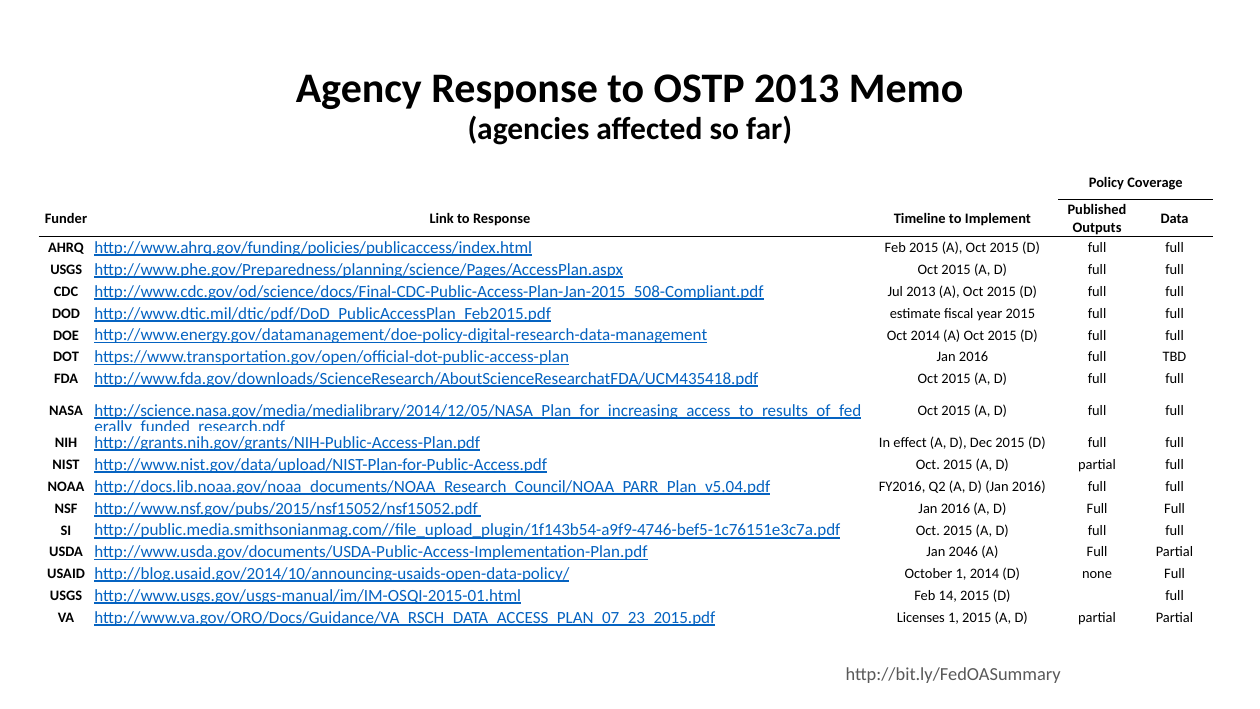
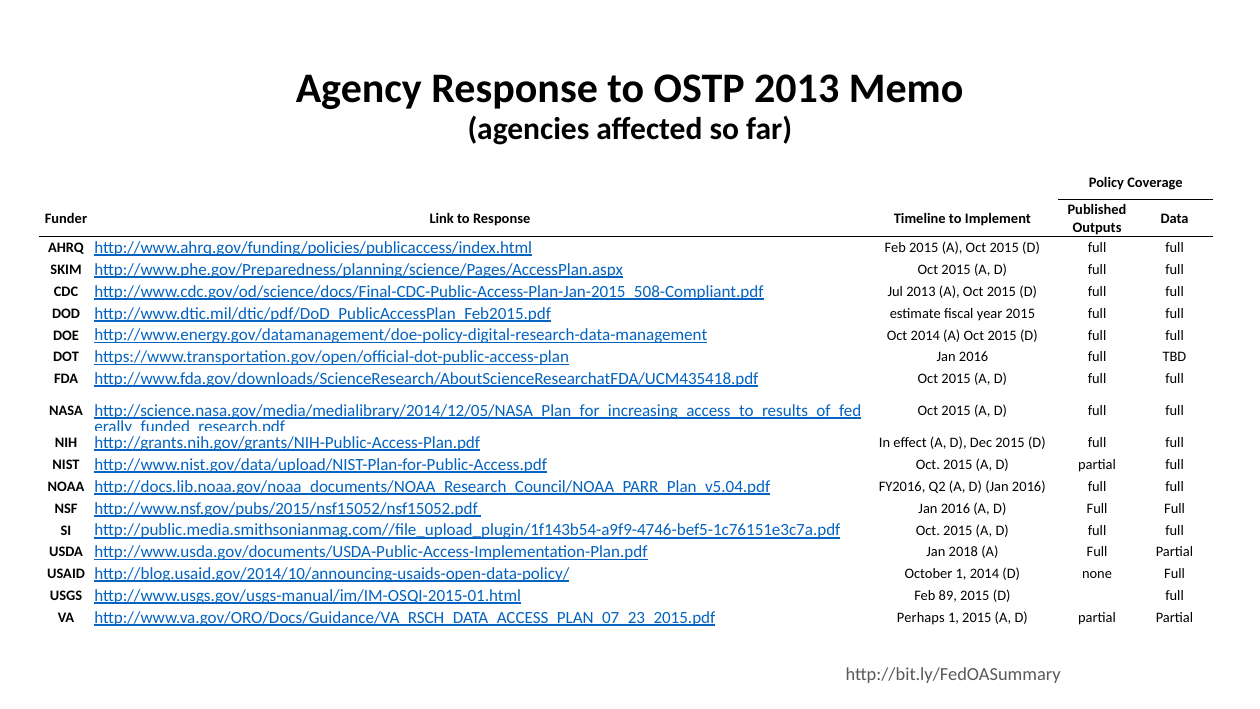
USGS: USGS -> SKIM (66, 270)
2046: 2046 -> 2018 (963, 552)
14: 14 -> 89 (948, 596)
Licenses: Licenses -> Perhaps (921, 617)
